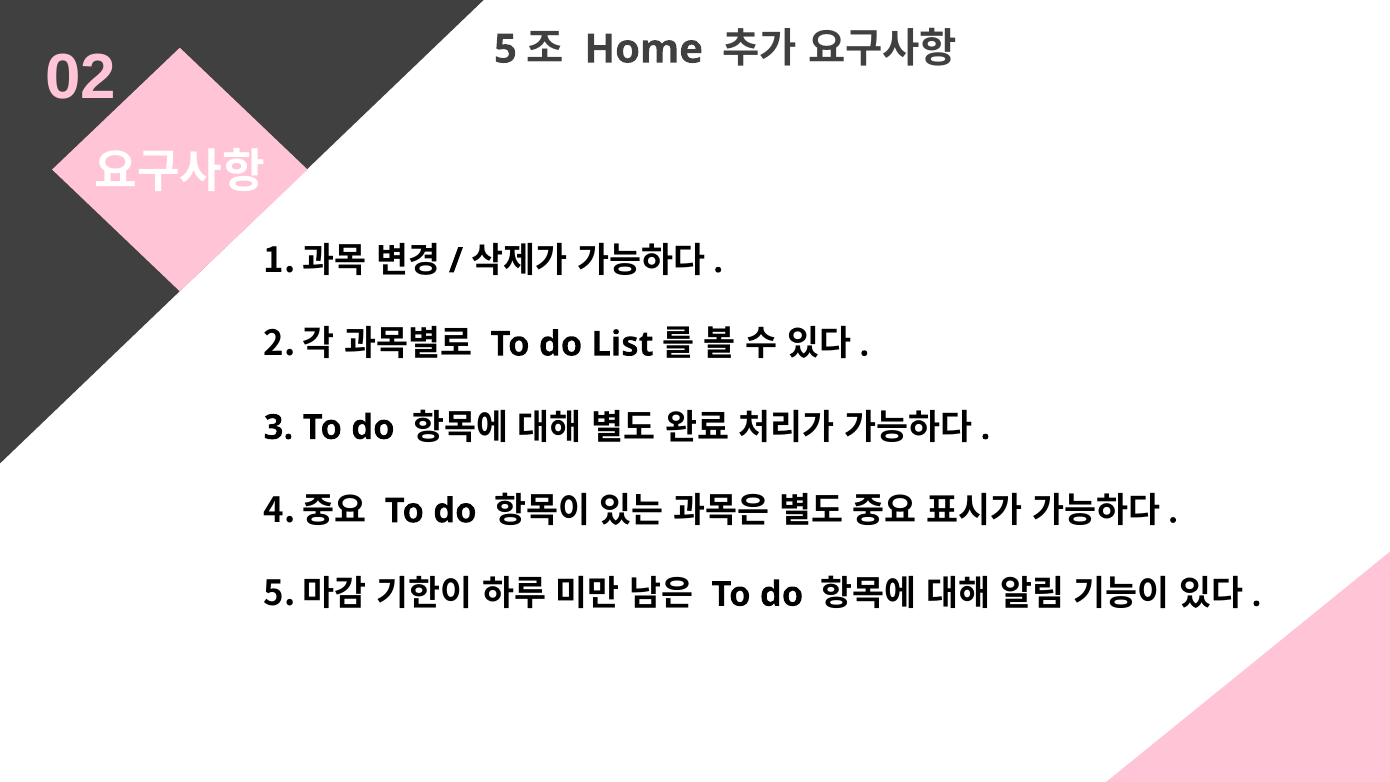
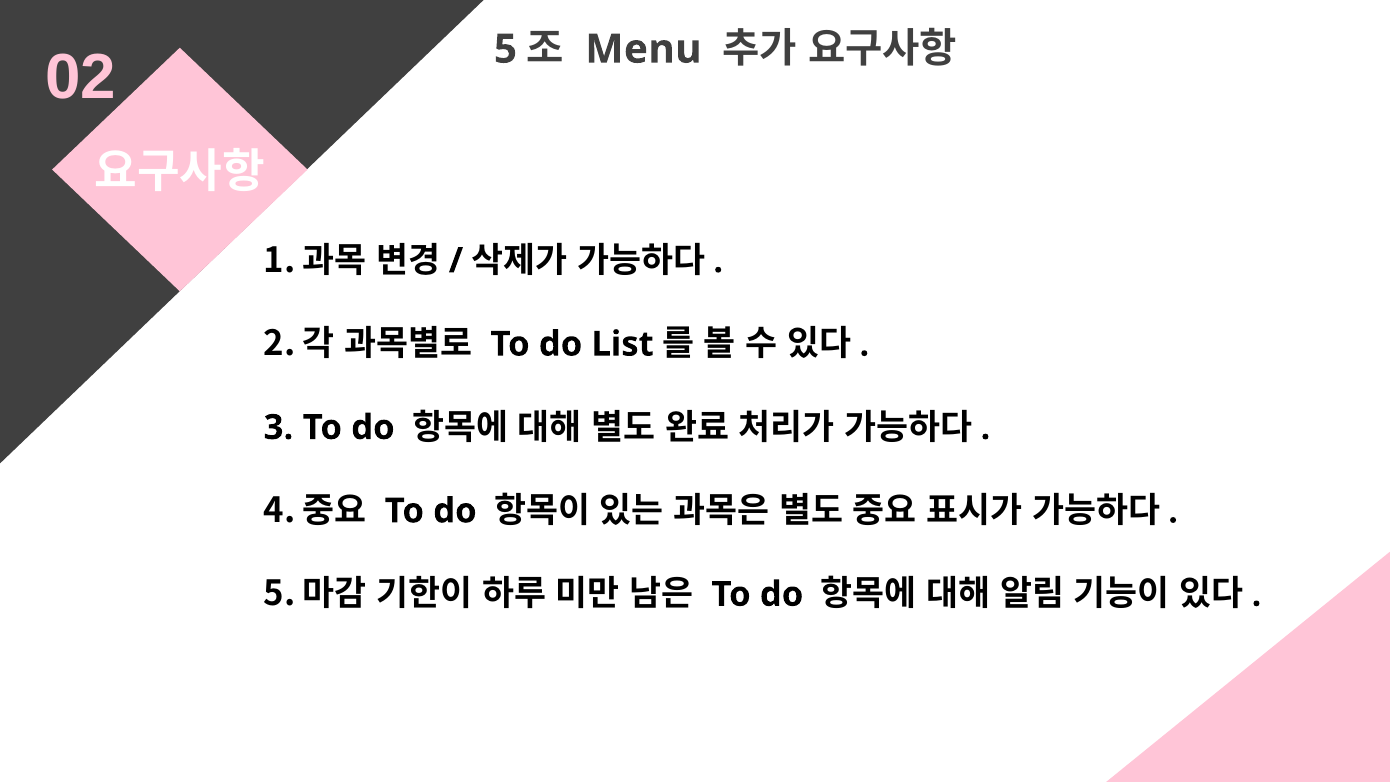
Home: Home -> Menu (643, 49)
